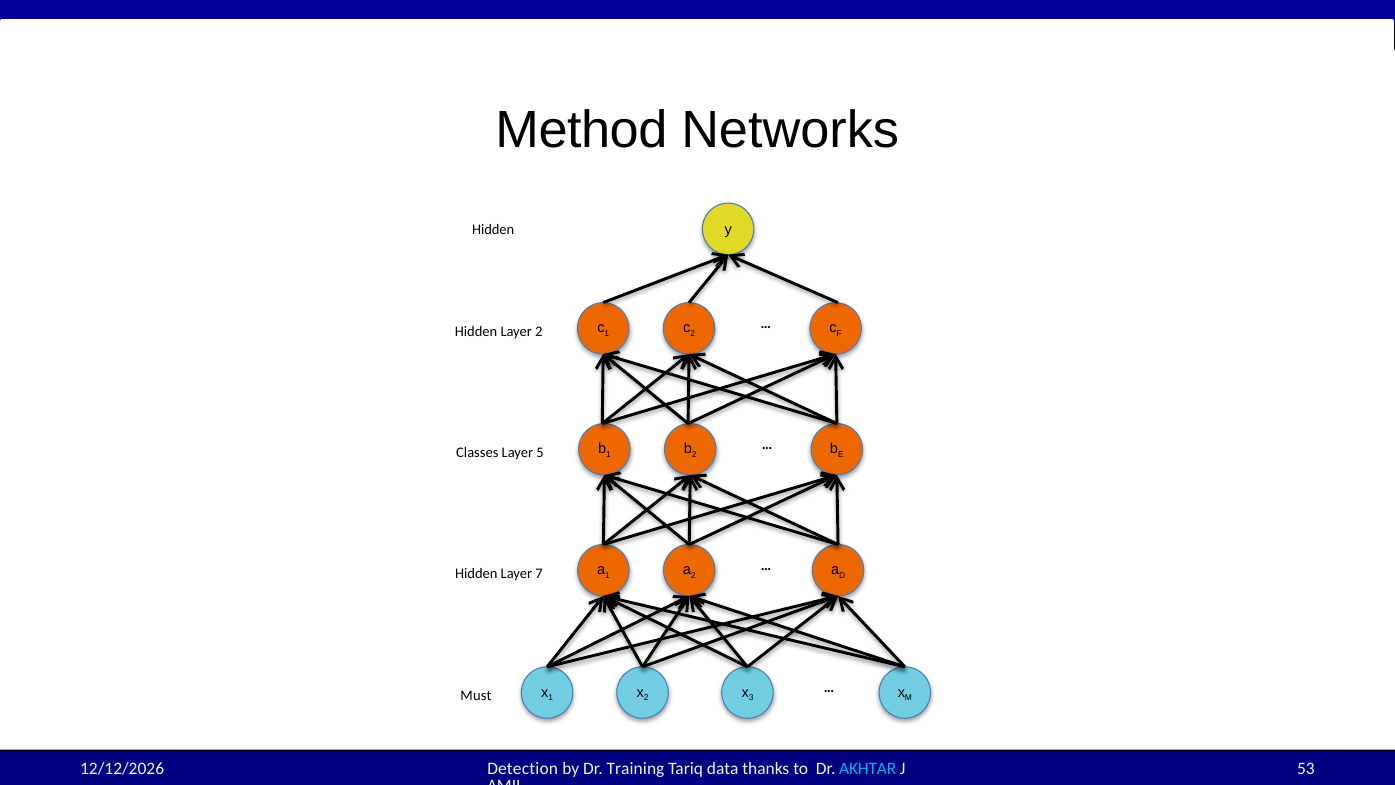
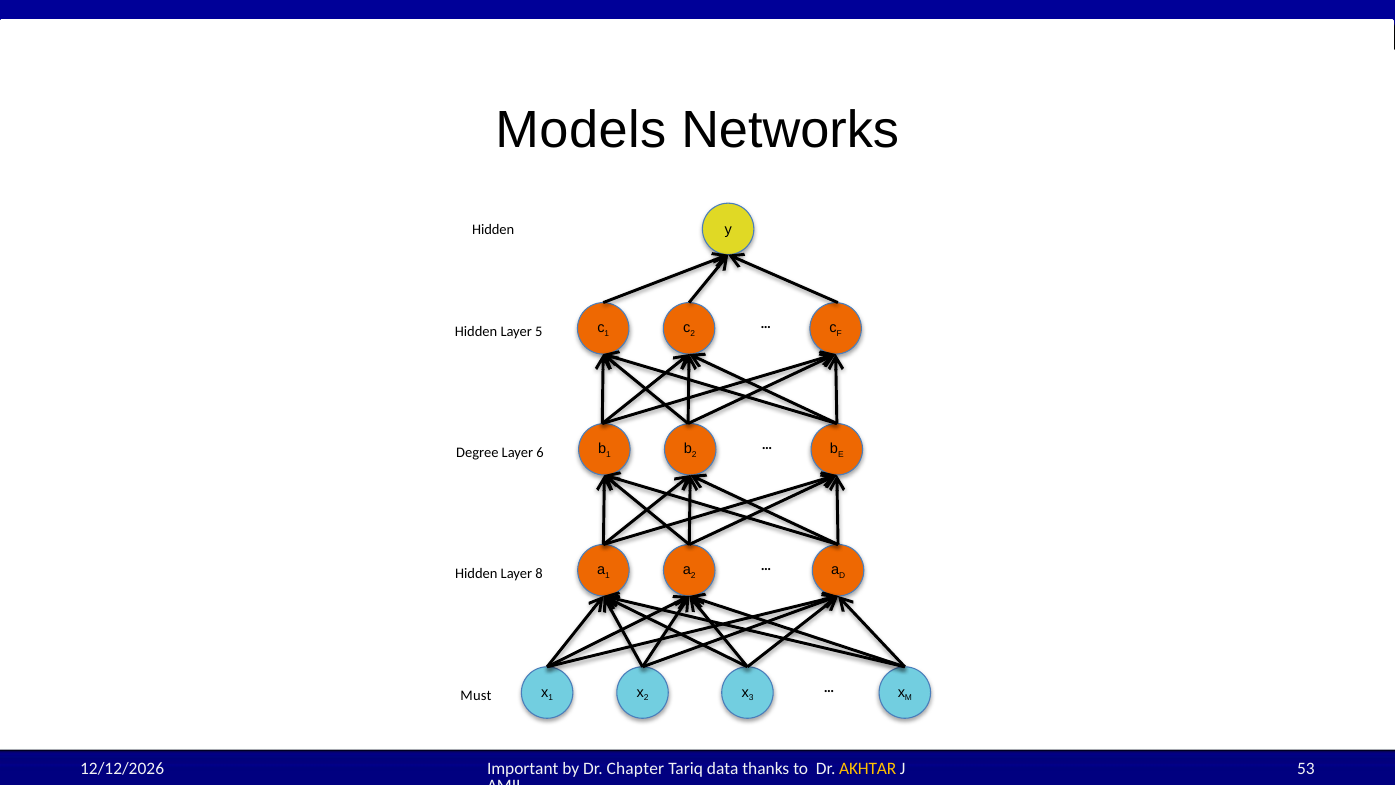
Method: Method -> Models (581, 130)
Layer 2: 2 -> 5 (539, 332)
Classes: Classes -> Degree (477, 453)
5: 5 -> 6 (540, 453)
7: 7 -> 8 (539, 573)
Detection: Detection -> Important (523, 768)
Training: Training -> Chapter (635, 768)
AKHTAR colour: light blue -> yellow (868, 768)
